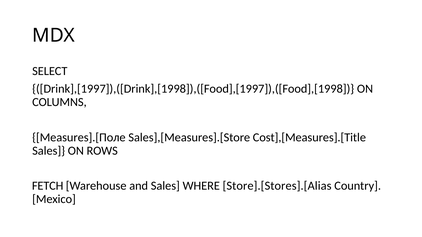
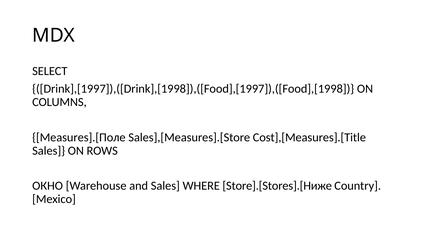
FETCH: FETCH -> ОКНО (48, 186)
Store].[Stores].[Alias: Store].[Stores].[Alias -> Store].[Stores].[Ниже (277, 186)
